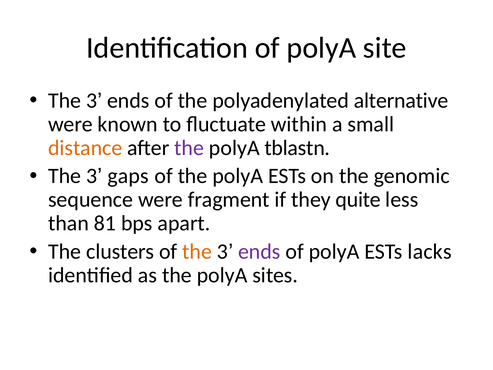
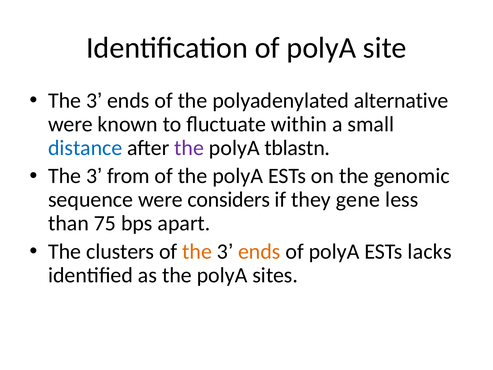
distance colour: orange -> blue (85, 148)
gaps: gaps -> from (128, 176)
fragment: fragment -> considers (229, 200)
quite: quite -> gene (358, 200)
81: 81 -> 75 (105, 223)
ends colour: purple -> orange (259, 251)
